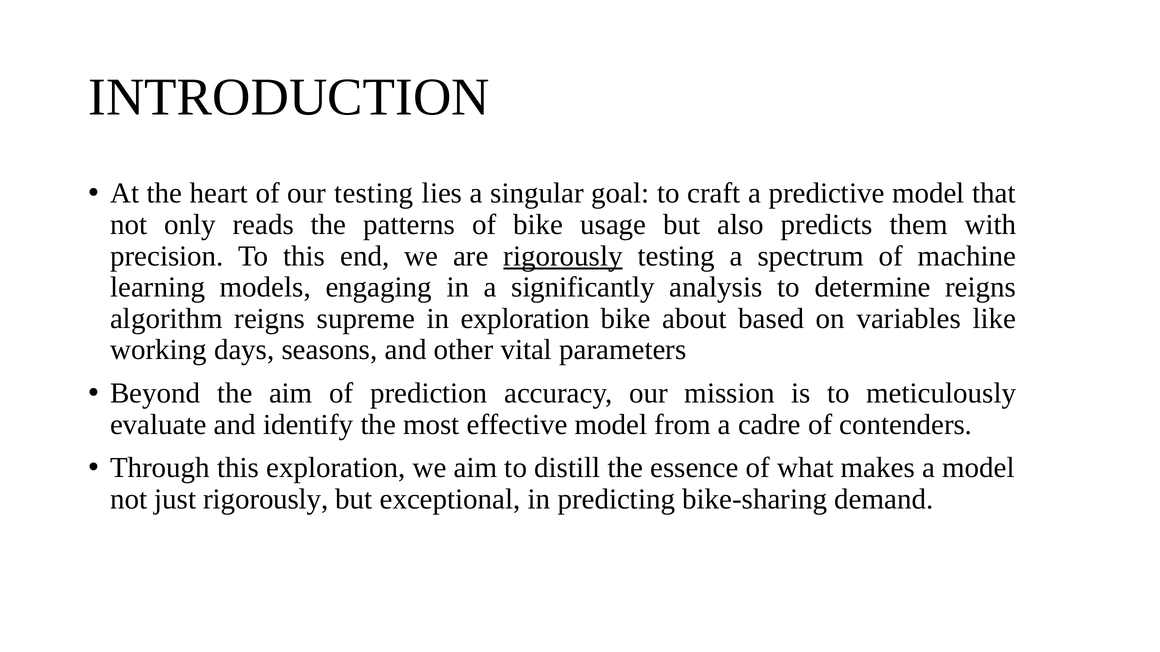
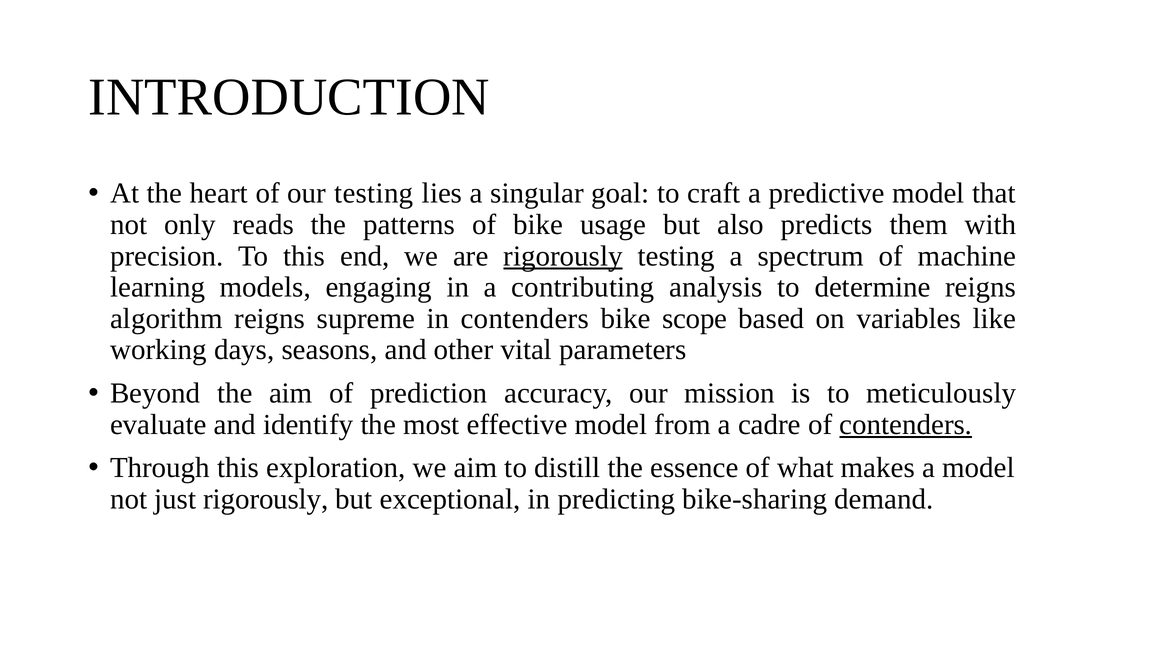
significantly: significantly -> contributing (583, 287)
in exploration: exploration -> contenders (525, 319)
about: about -> scope (695, 319)
contenders underline: none -> present (906, 425)
